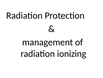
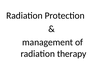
ionizing: ionizing -> therapy (72, 53)
